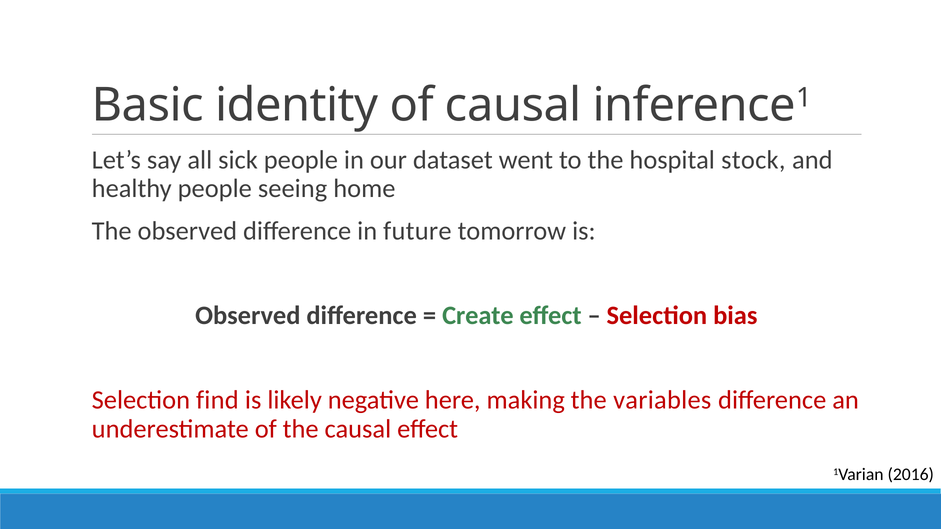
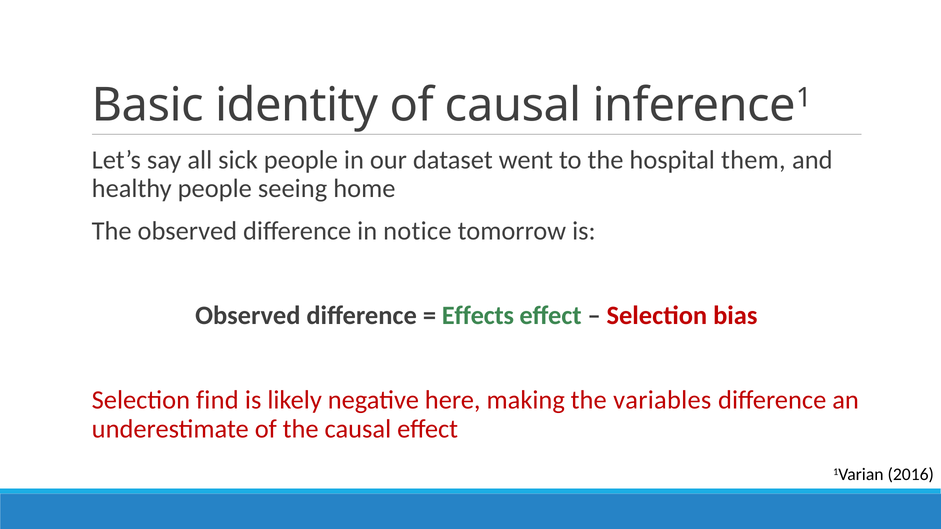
stock: stock -> them (753, 160)
future: future -> notice (417, 231)
Create: Create -> Effects (478, 316)
